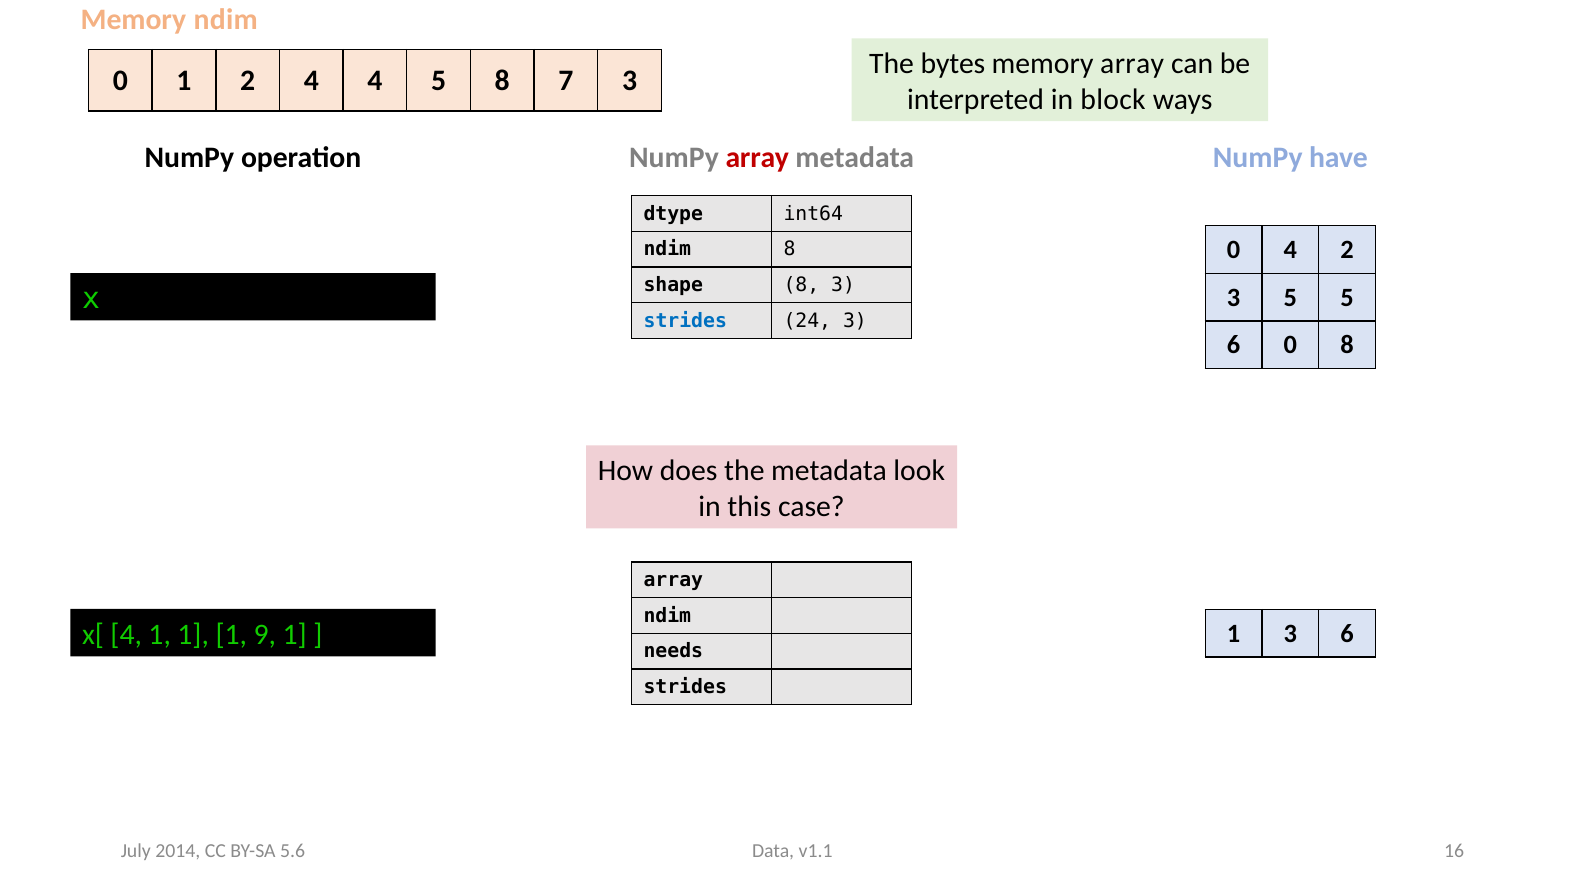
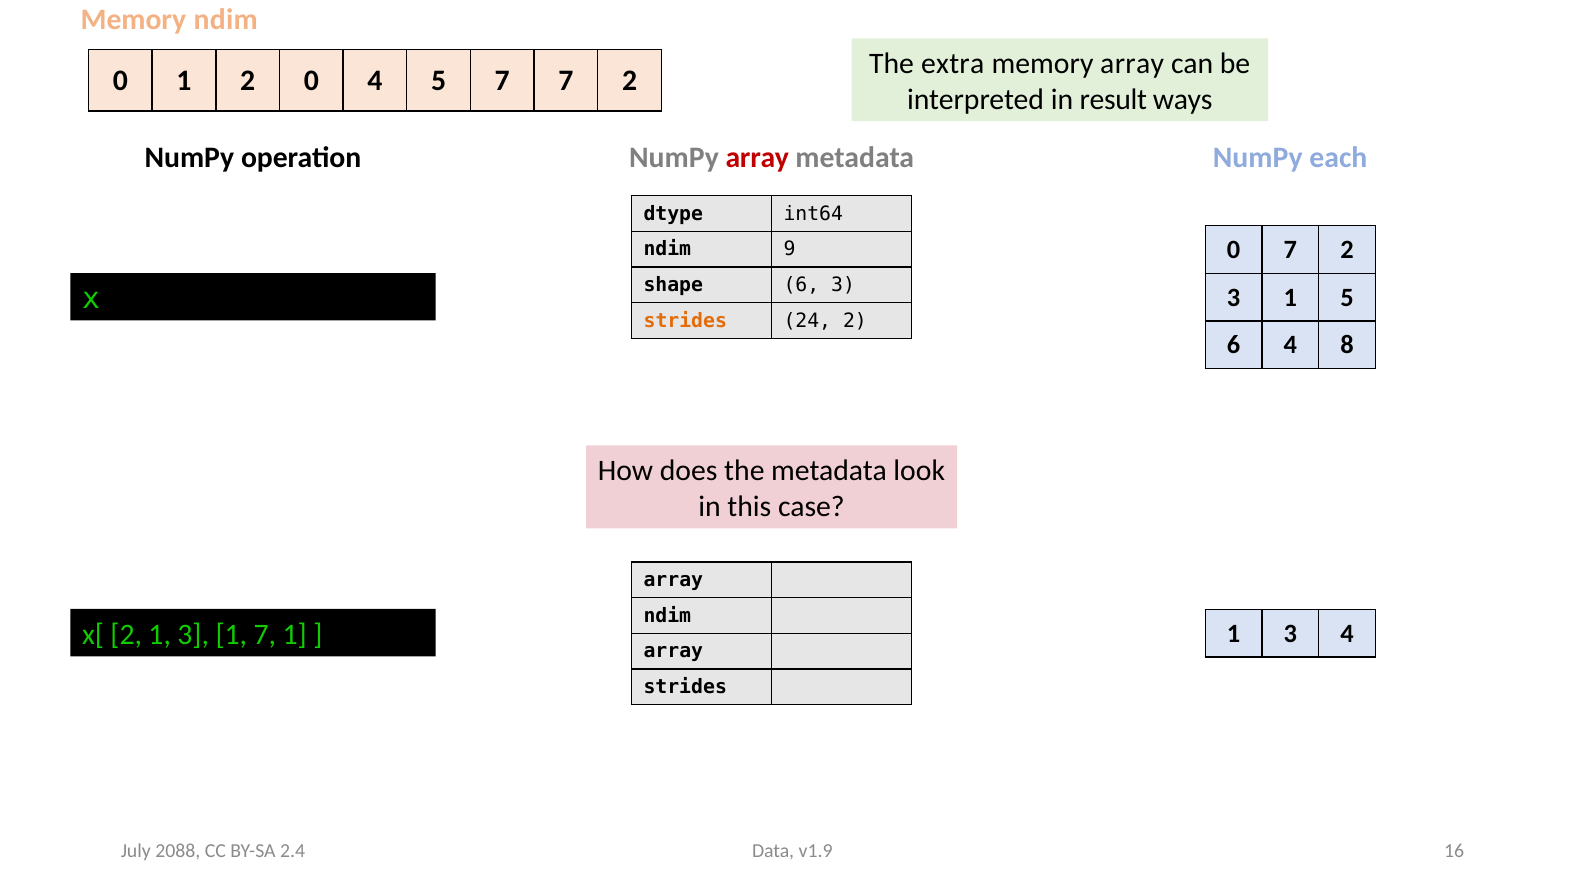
bytes: bytes -> extra (953, 64)
2 4: 4 -> 0 (311, 81)
5 8: 8 -> 7 (502, 81)
3: 3 -> 2 (630, 81)
block: block -> result (1113, 100)
have: have -> each (1338, 158)
0 4: 4 -> 7 (1290, 250)
ndim 8: 8 -> 9 (789, 250)
shape 8: 8 -> 6 (801, 285)
5: 5 -> 1 (1290, 298)
strides colour: blue -> orange (685, 321)
24 3: 3 -> 2 (855, 321)
6 0: 0 -> 4 (1290, 345)
x[ 4: 4 -> 2 (126, 635)
1: 1 -> 3 (193, 635)
1 9: 9 -> 7 (265, 635)
3 6: 6 -> 4 (1347, 634)
needs: needs -> array (673, 652)
v1.1: v1.1 -> v1.9 (816, 851)
2014: 2014 -> 2088 (178, 851)
5.6: 5.6 -> 2.4 (293, 851)
